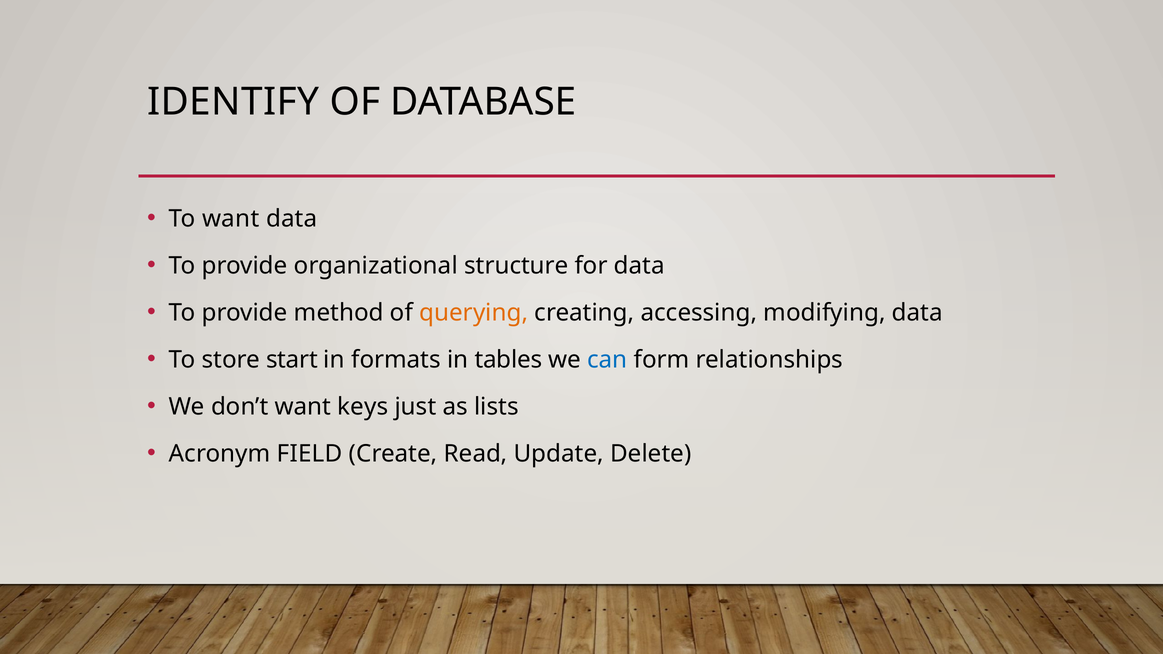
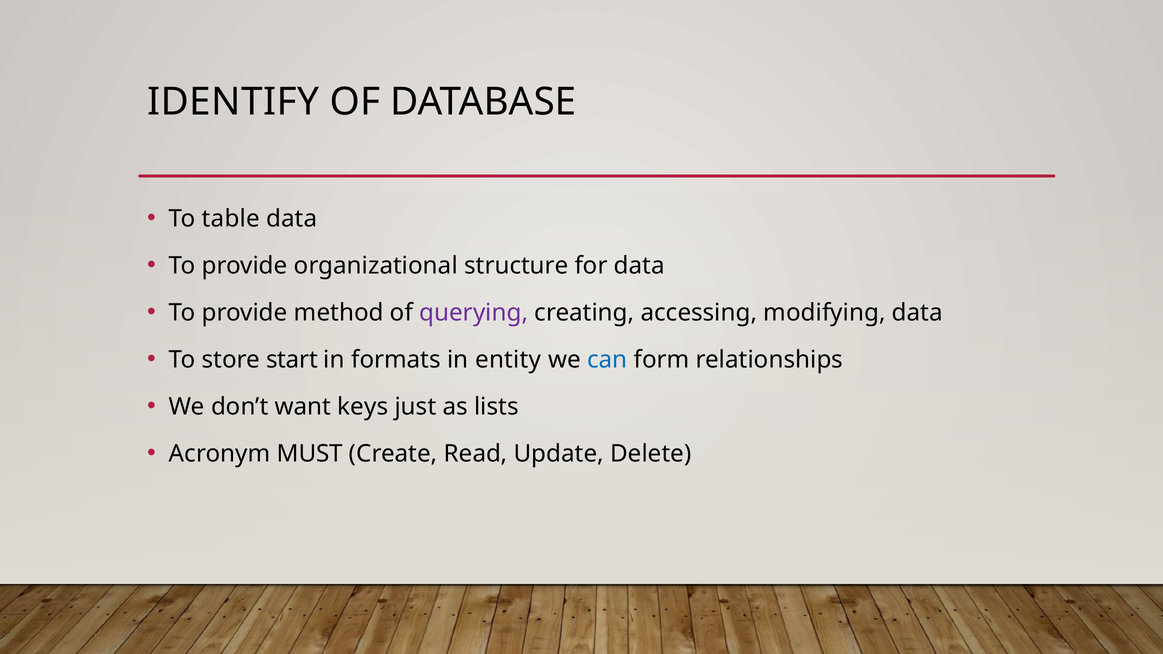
To want: want -> table (231, 219)
querying colour: orange -> purple (474, 313)
tables: tables -> entity (508, 360)
FIELD: FIELD -> MUST (310, 454)
